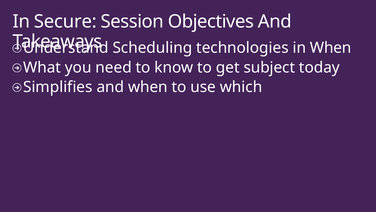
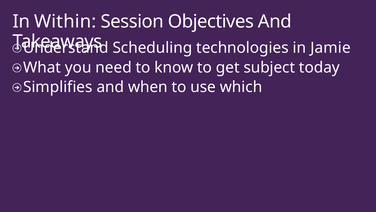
Secure: Secure -> Within (65, 22)
in When: When -> Jamie (331, 48)
